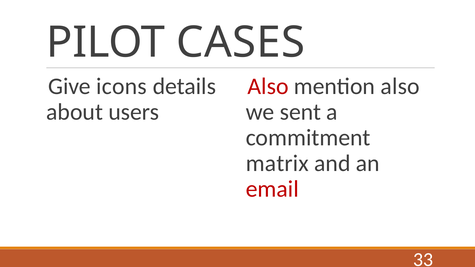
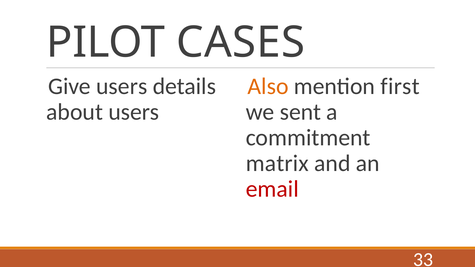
Give icons: icons -> users (122, 86)
Also colour: red -> orange (268, 86)
mention also: also -> first (400, 86)
